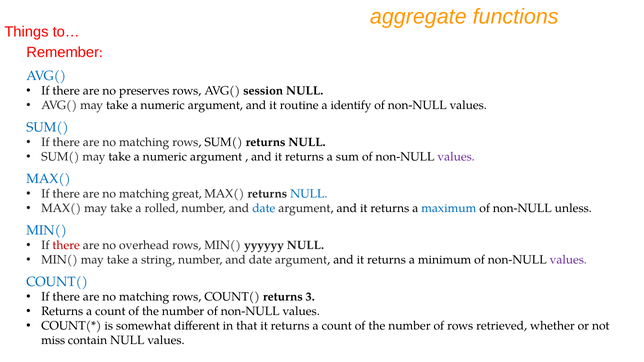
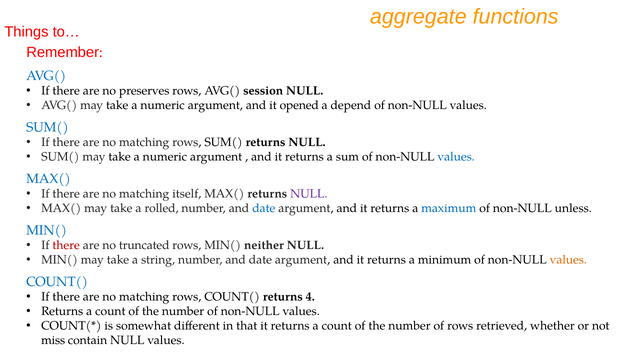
routine: routine -> opened (299, 106)
identify: identify -> depend (351, 106)
values colour: purple -> blue (456, 157)
great: great -> itself (187, 194)
NULL colour: blue -> purple (309, 194)
overhead: overhead -> truncated (144, 246)
yyyyyy: yyyyyy -> neither (264, 246)
values colour: purple -> orange (568, 260)
3: 3 -> 4 (310, 297)
